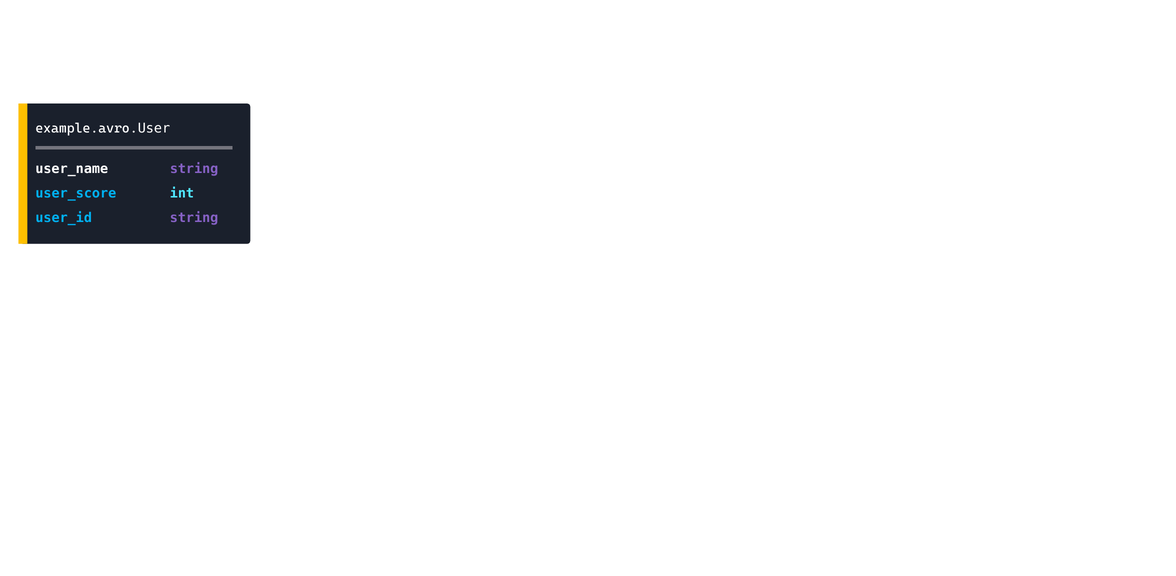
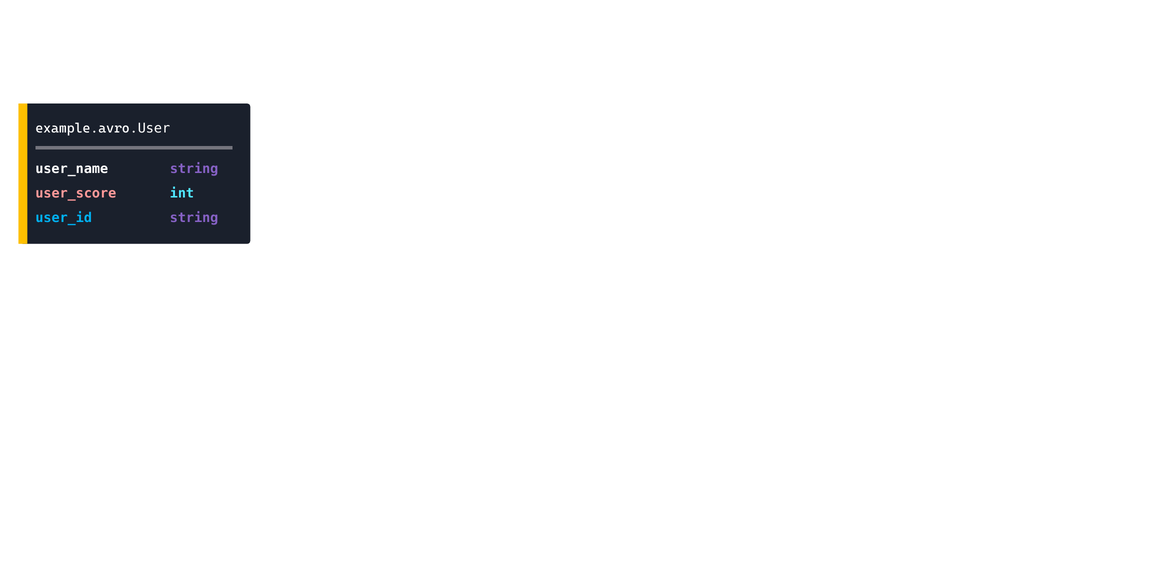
user_score colour: light blue -> pink (76, 193)
